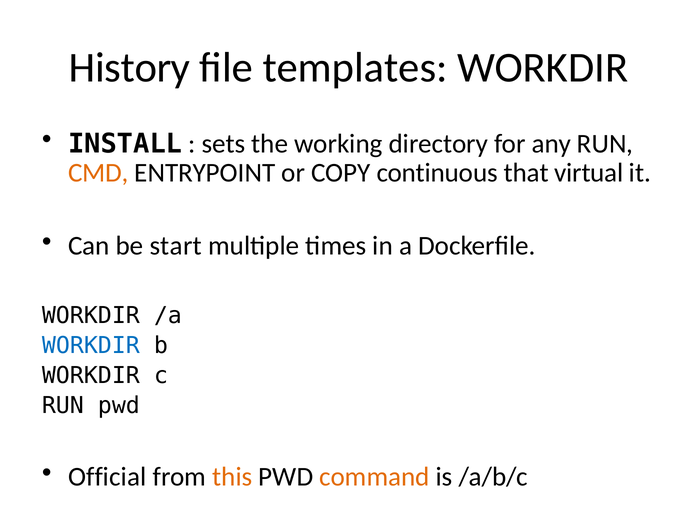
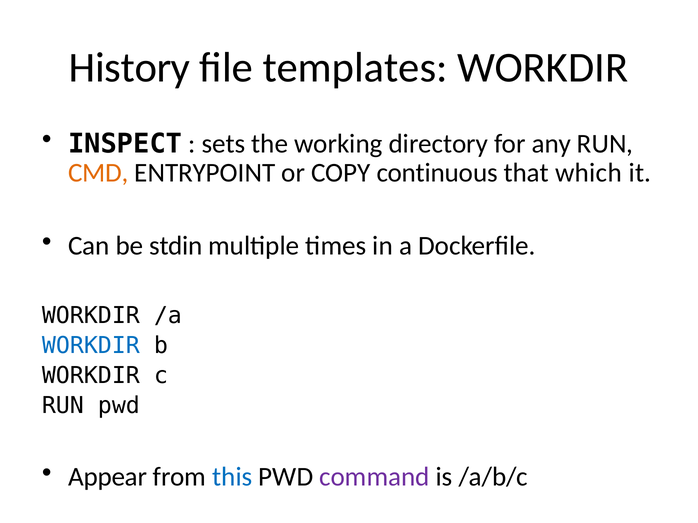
INSTALL: INSTALL -> INSPECT (125, 144)
virtual: virtual -> which (589, 173)
start: start -> stdin (176, 246)
Official: Official -> Appear (108, 477)
this colour: orange -> blue (232, 477)
command colour: orange -> purple (374, 477)
